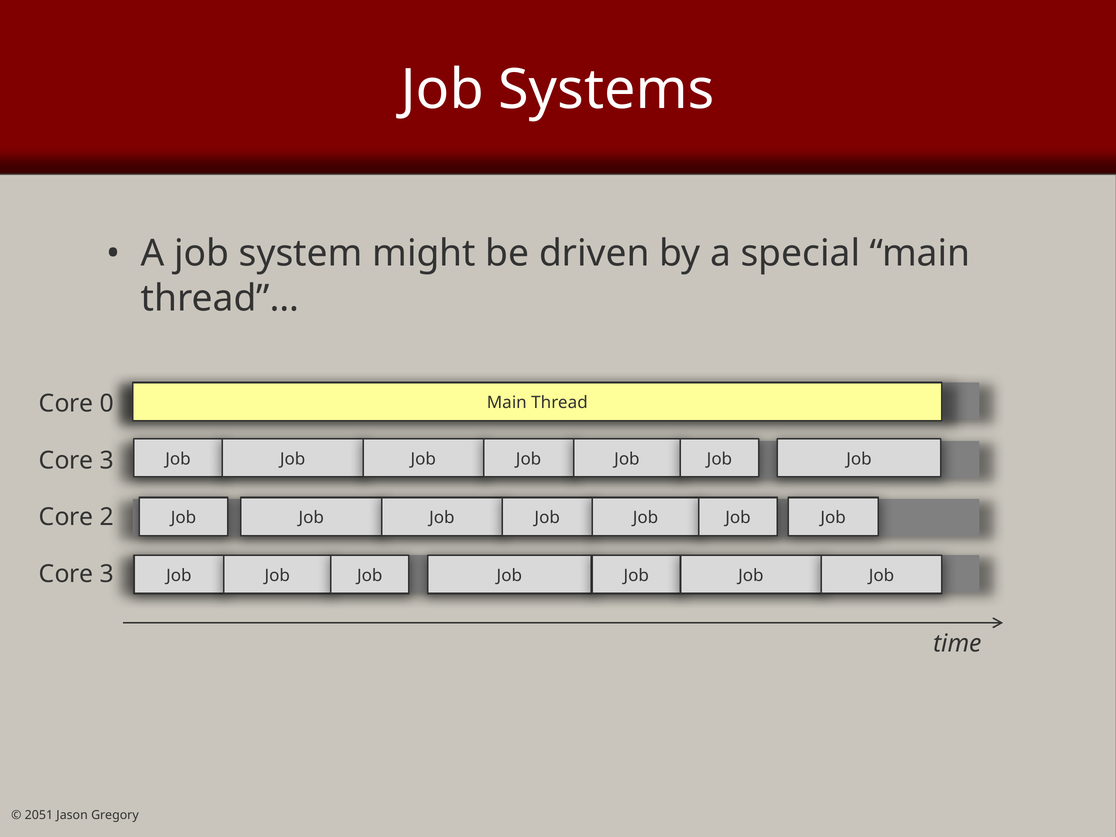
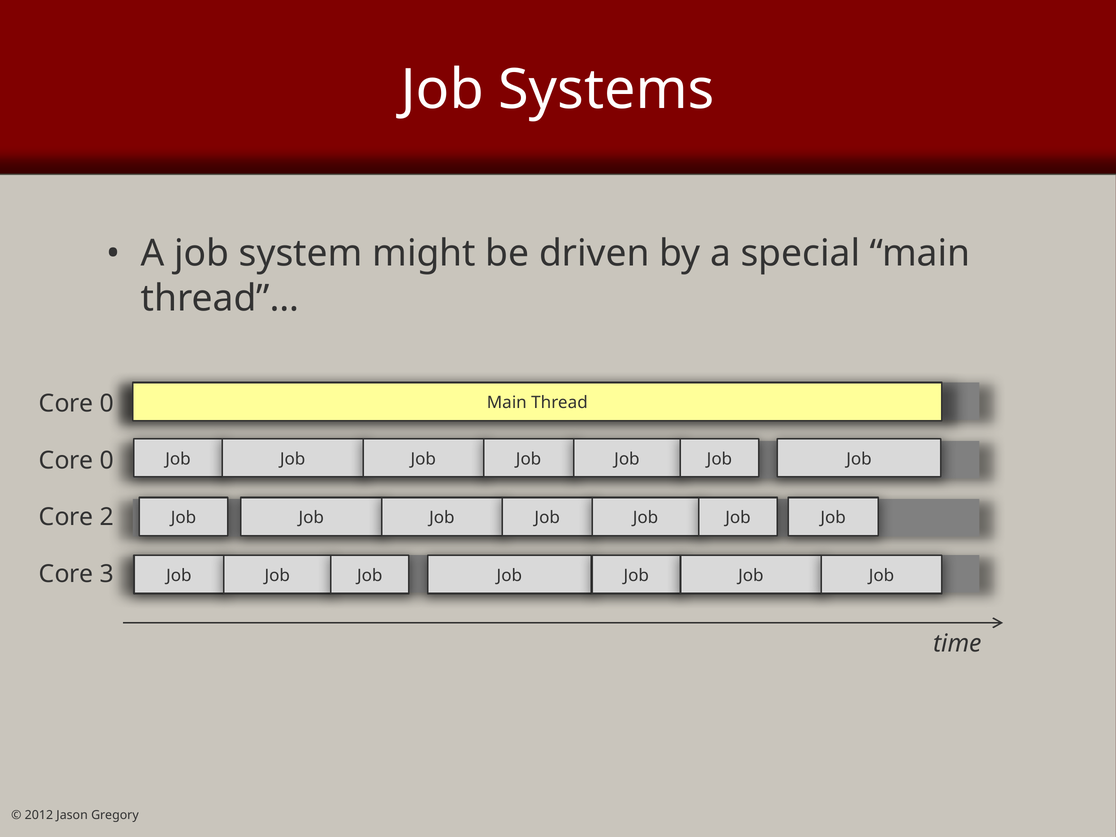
3: 3 -> 0 (107, 460)
2051: 2051 -> 2012 (39, 815)
